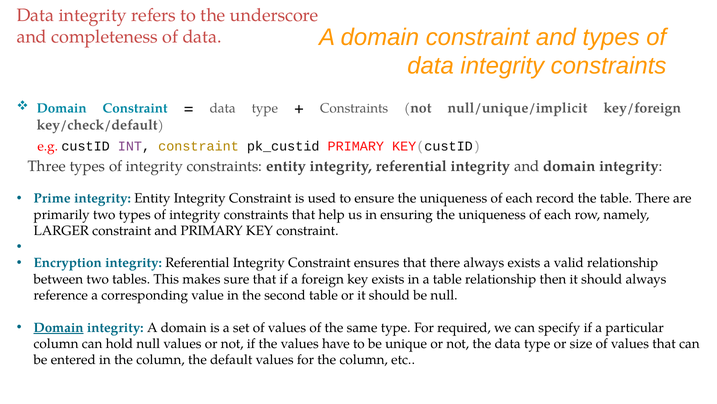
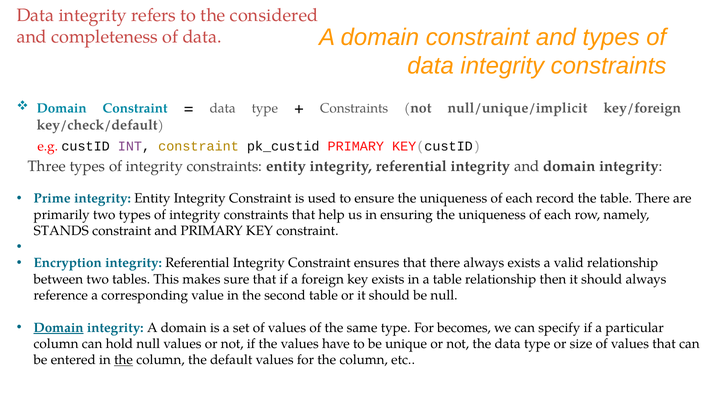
underscore: underscore -> considered (274, 15)
LARGER: LARGER -> STANDS (61, 230)
required: required -> becomes (464, 327)
the underline: none -> present (124, 359)
